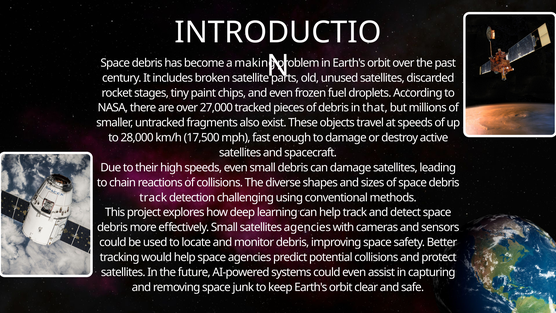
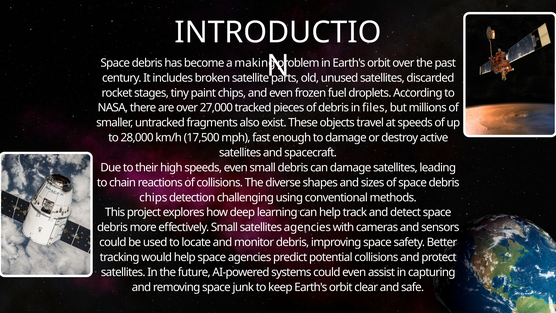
that: that -> files (375, 108)
track: track -> chips (153, 197)
